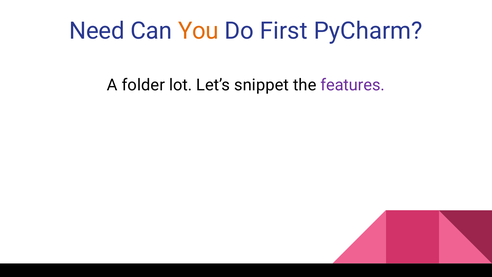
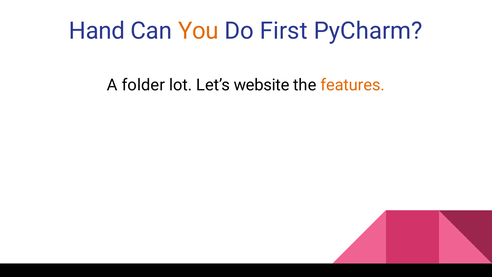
Need: Need -> Hand (97, 31)
snippet: snippet -> website (262, 85)
features colour: purple -> orange (353, 85)
